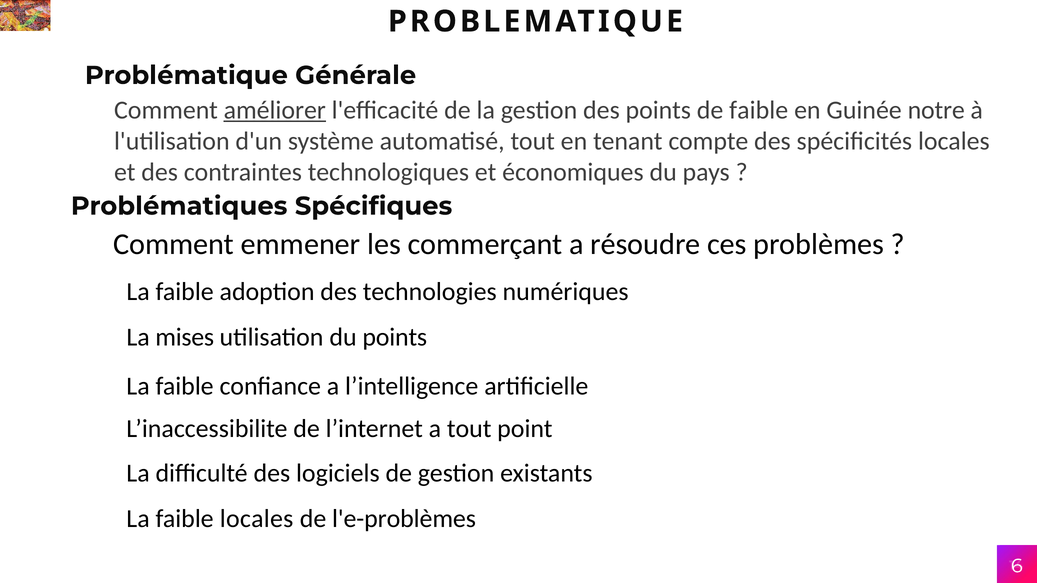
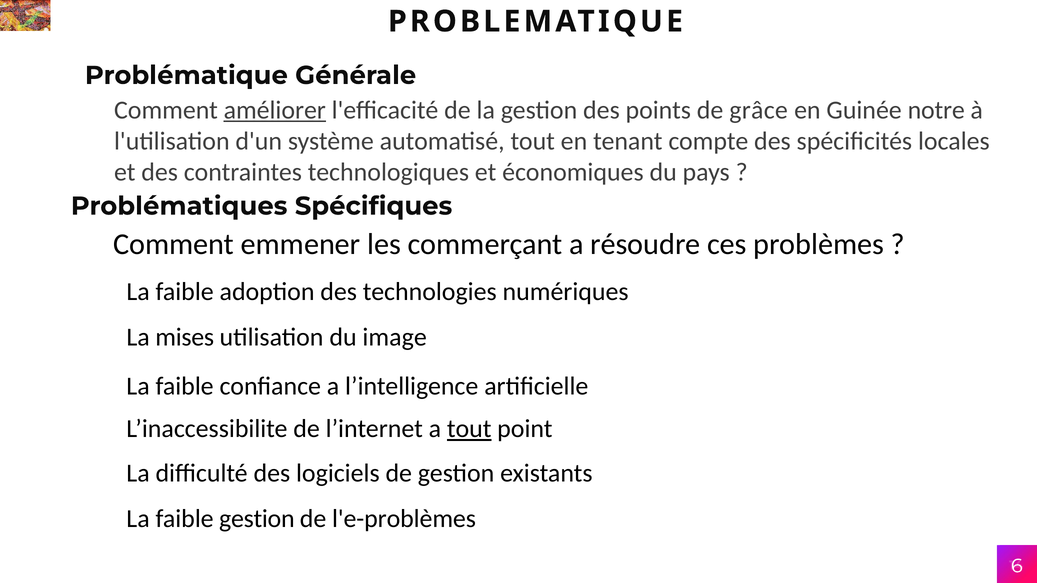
de faible: faible -> grâce (759, 110)
du points: points -> image (395, 337)
tout underline: none -> present (469, 429)
faible locales: locales -> gestion (257, 519)
